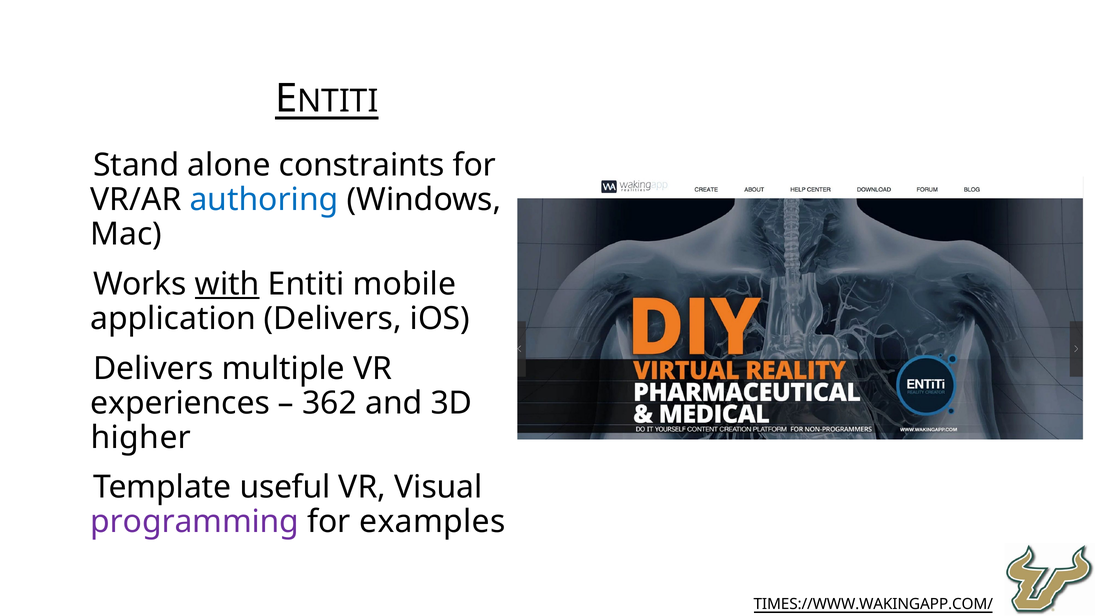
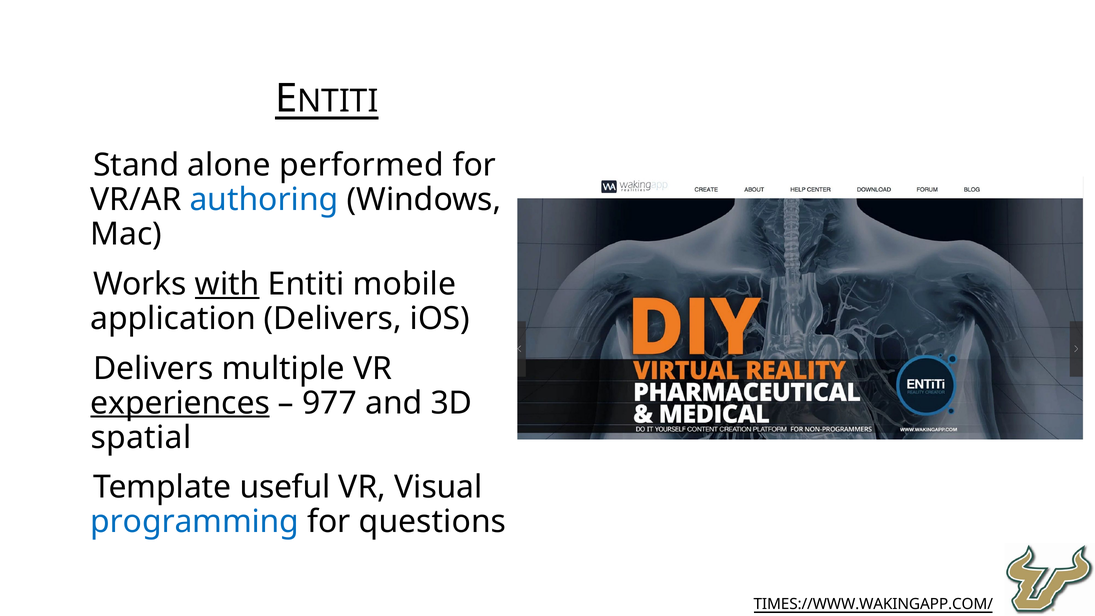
constraints: constraints -> performed (361, 165)
experiences underline: none -> present (180, 403)
362: 362 -> 977 (330, 403)
higher: higher -> spatial (141, 437)
programming colour: purple -> blue (195, 522)
examples: examples -> questions (433, 522)
